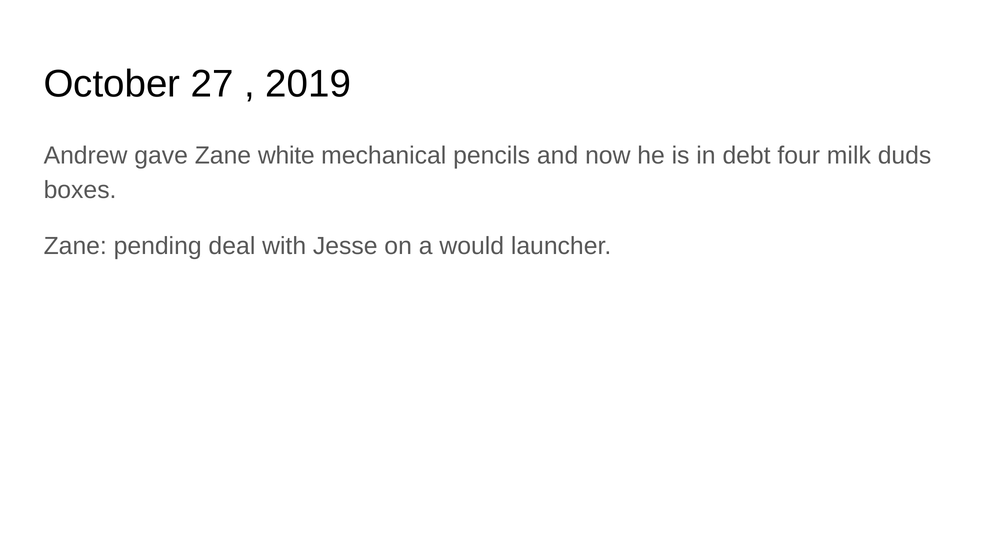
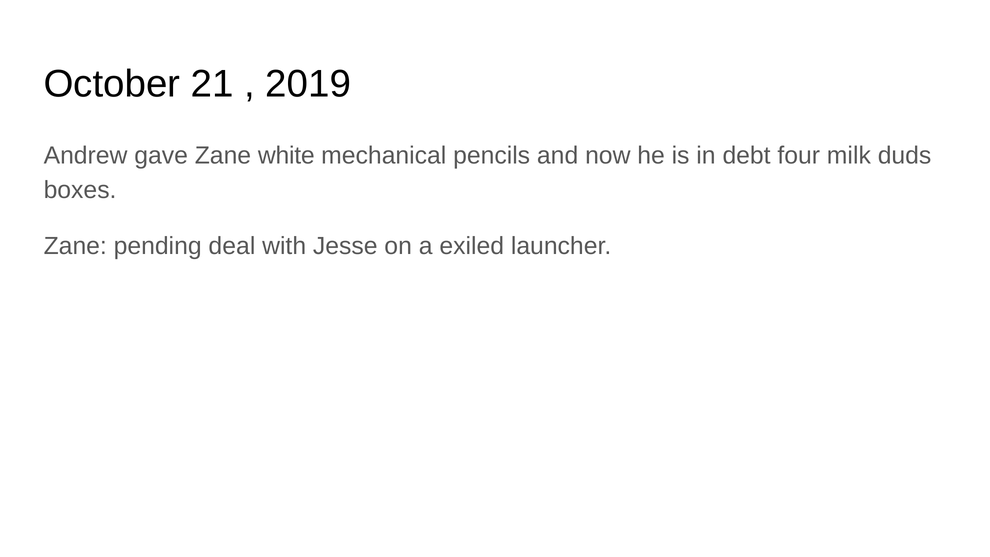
27: 27 -> 21 (212, 84)
would: would -> exiled (472, 246)
